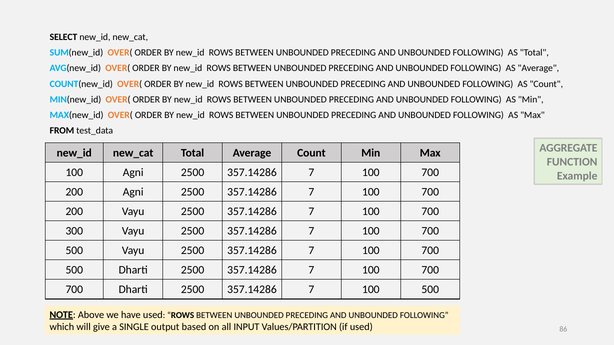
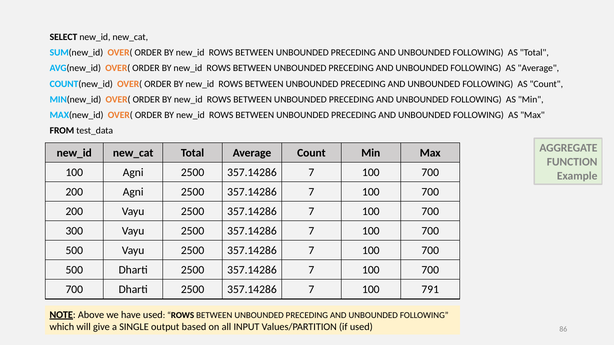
100 500: 500 -> 791 (430, 290)
